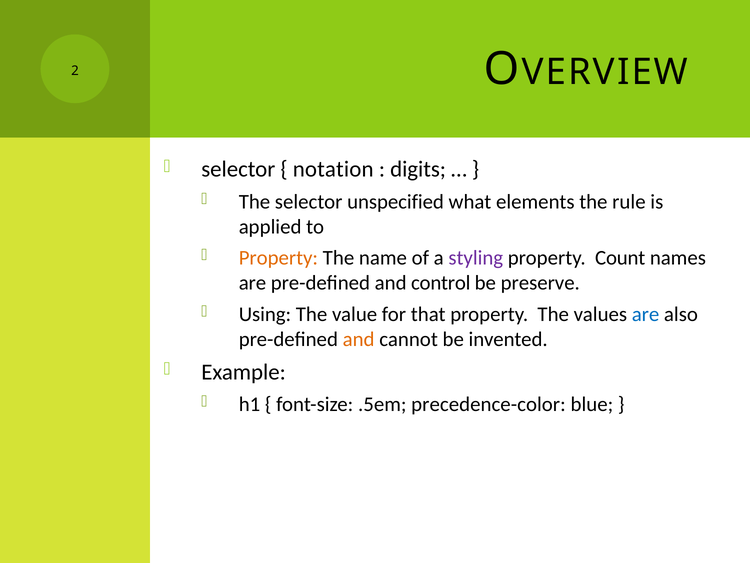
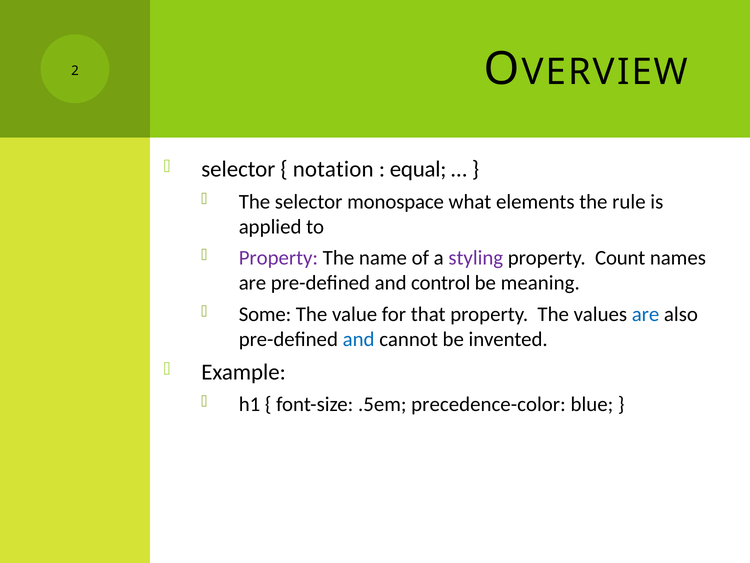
digits: digits -> equal (418, 169)
unspecified: unspecified -> monospace (396, 201)
Property colour: orange -> purple (278, 258)
preserve: preserve -> meaning (540, 283)
Using: Using -> Some (265, 314)
and colour: orange -> blue (359, 339)
